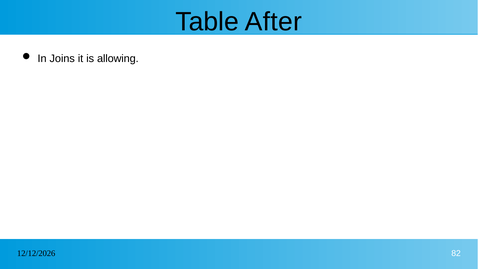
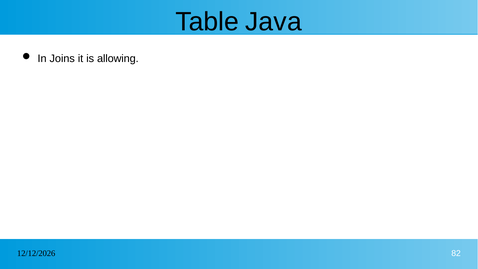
After: After -> Java (273, 22)
